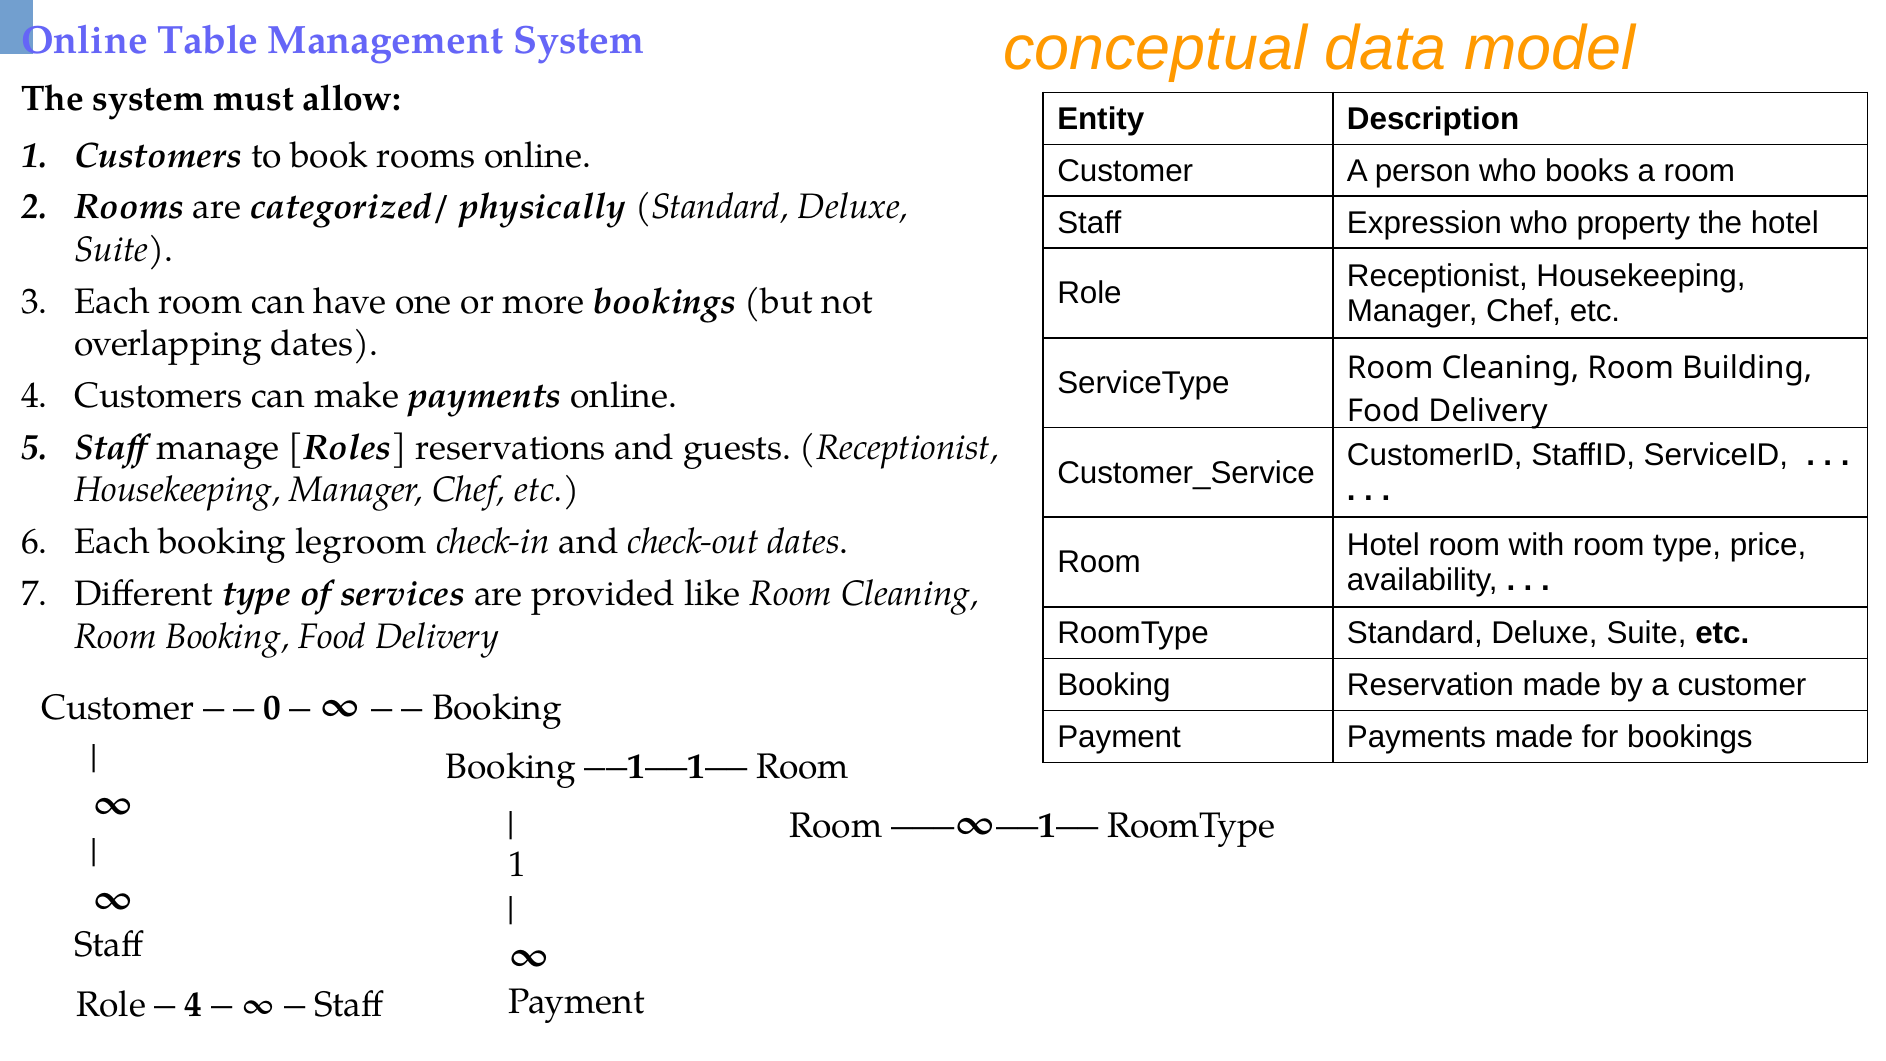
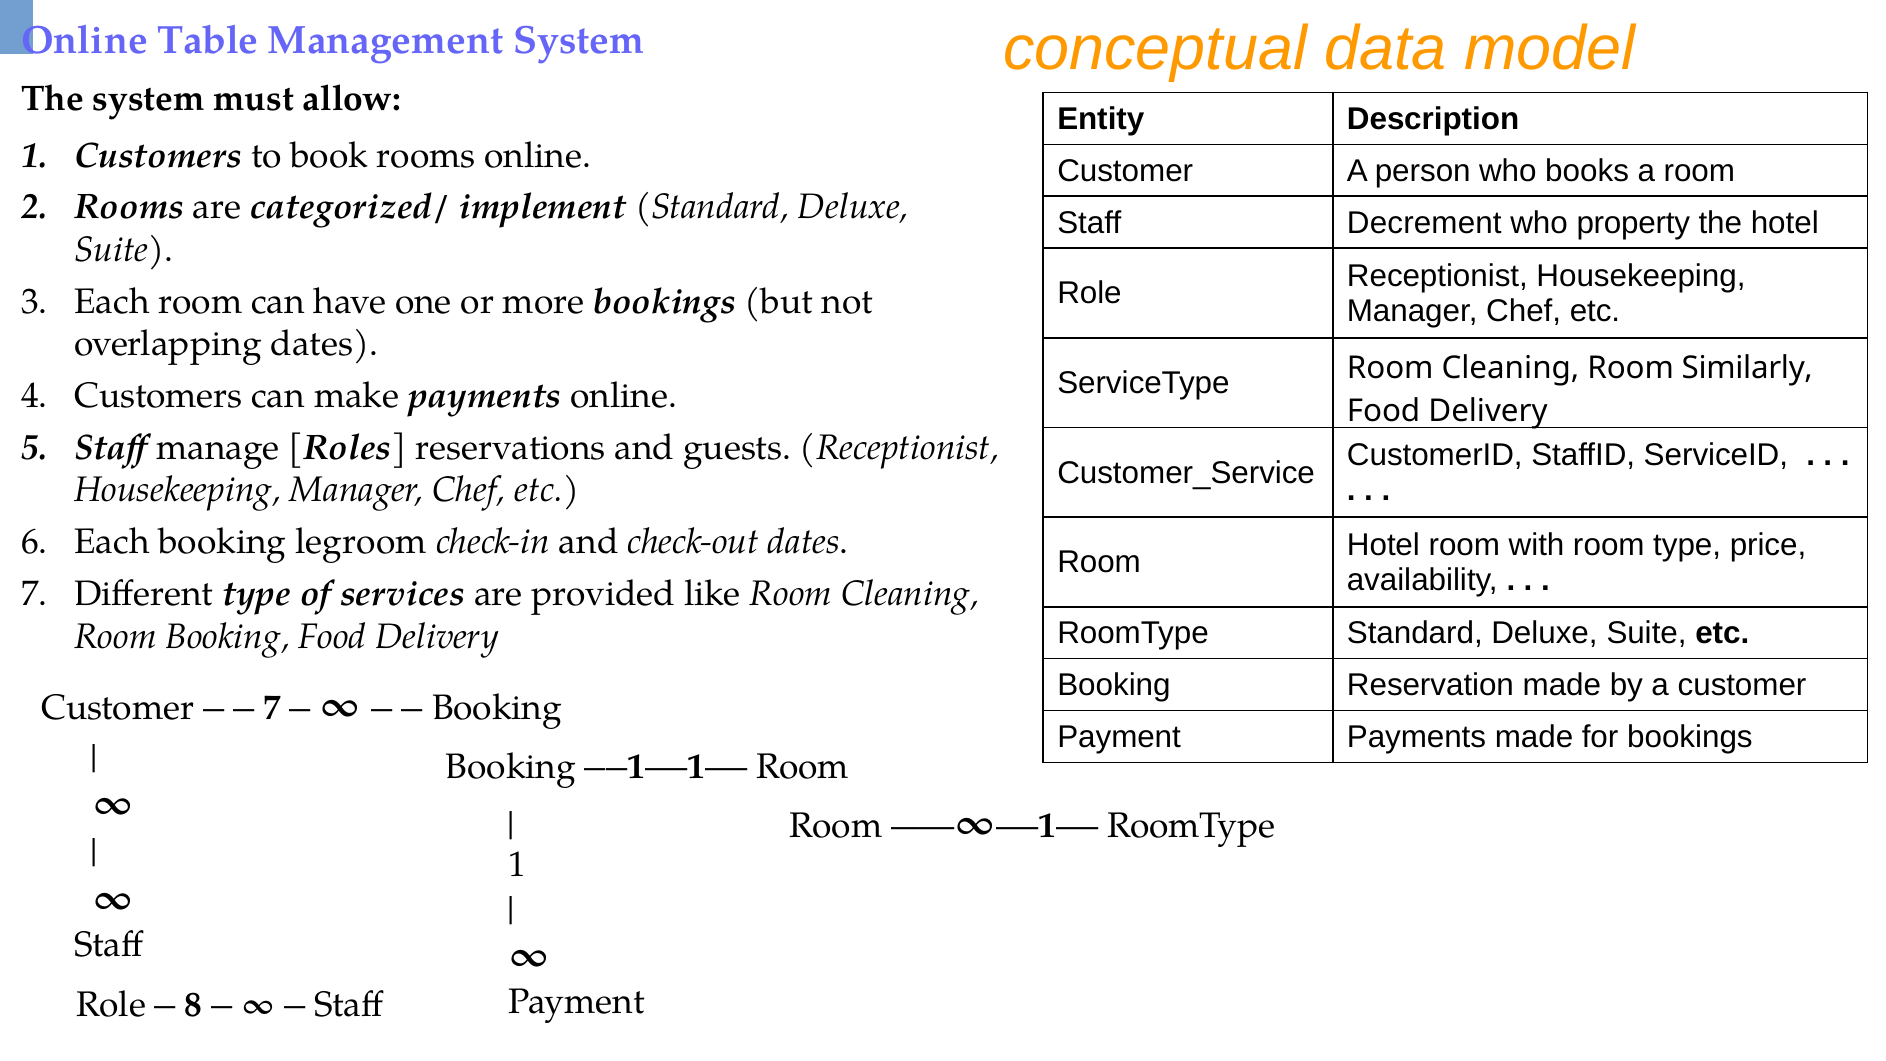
physically: physically -> implement (543, 207)
Expression: Expression -> Decrement (1424, 223)
Building: Building -> Similarly (1747, 368)
0: 0 -> 7 (272, 708)
4: 4 -> 8 (194, 1005)
